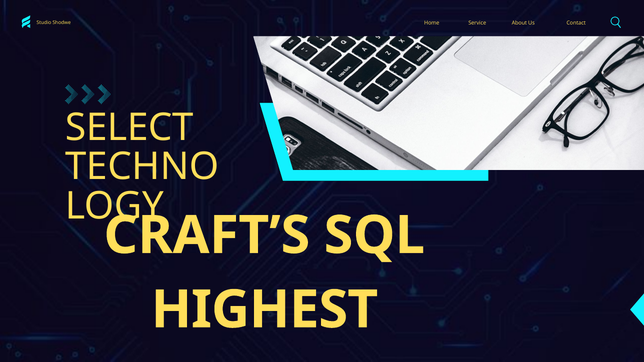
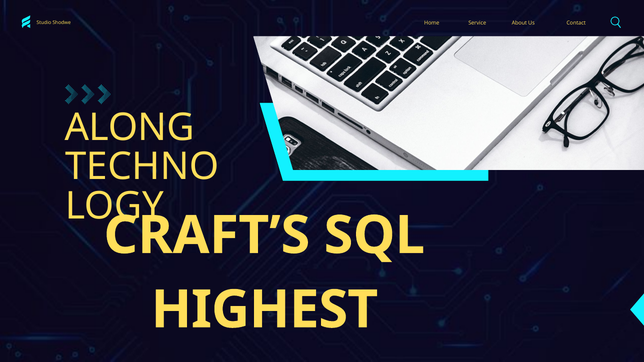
SELECT: SELECT -> ALONG (130, 128)
